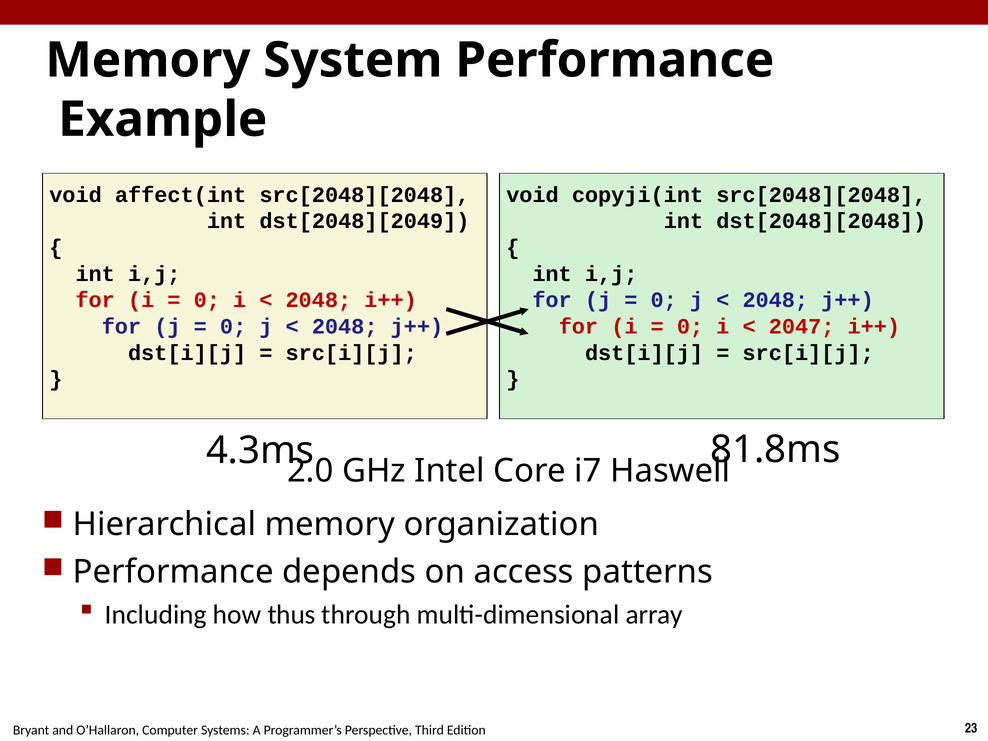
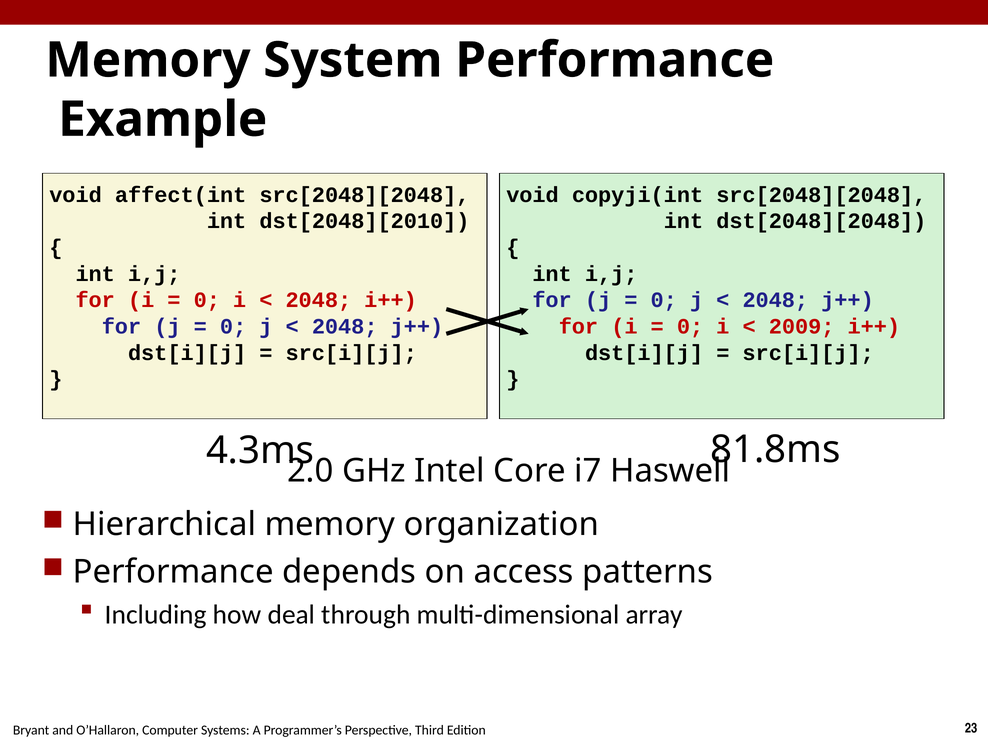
dst[2048][2049: dst[2048][2049 -> dst[2048][2010 (364, 221)
2047: 2047 -> 2009 (802, 326)
thus: thus -> deal (291, 615)
